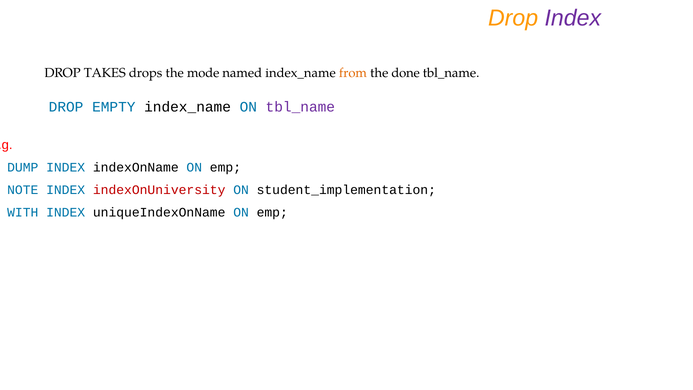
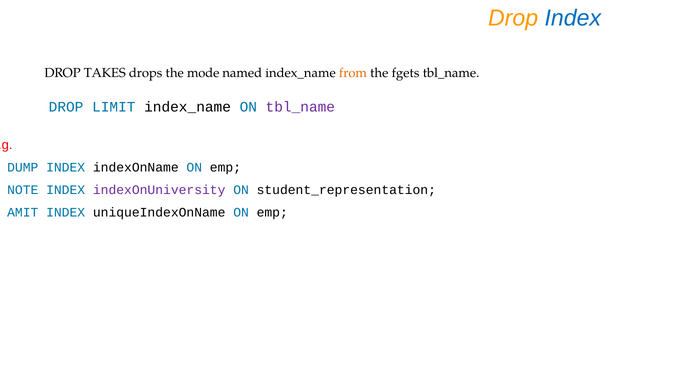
Index colour: purple -> blue (573, 18)
done: done -> fgets (406, 73)
EMPTY: EMPTY -> LIMIT (114, 107)
indexOnUniversity colour: red -> purple (159, 190)
student_implementation: student_implementation -> student_representation (346, 190)
WITH: WITH -> AMIT (23, 212)
